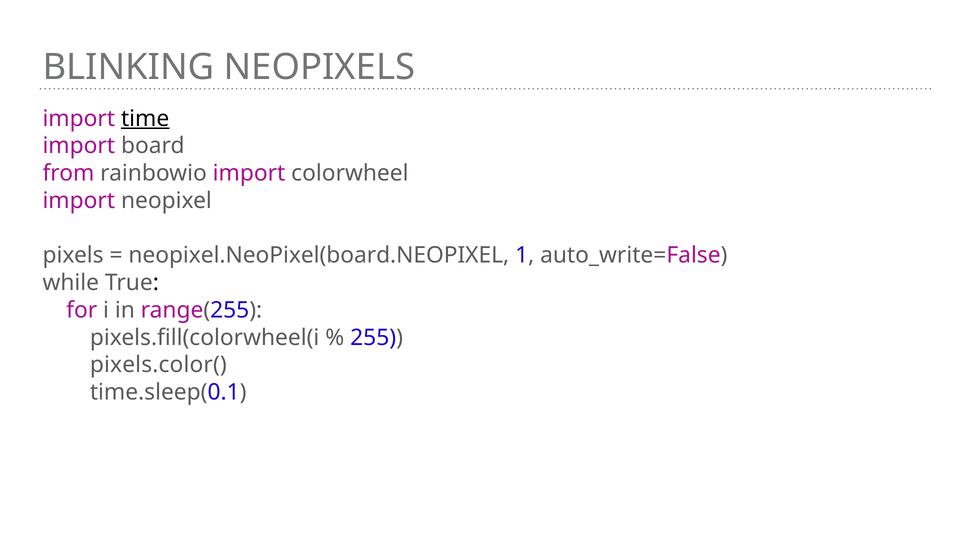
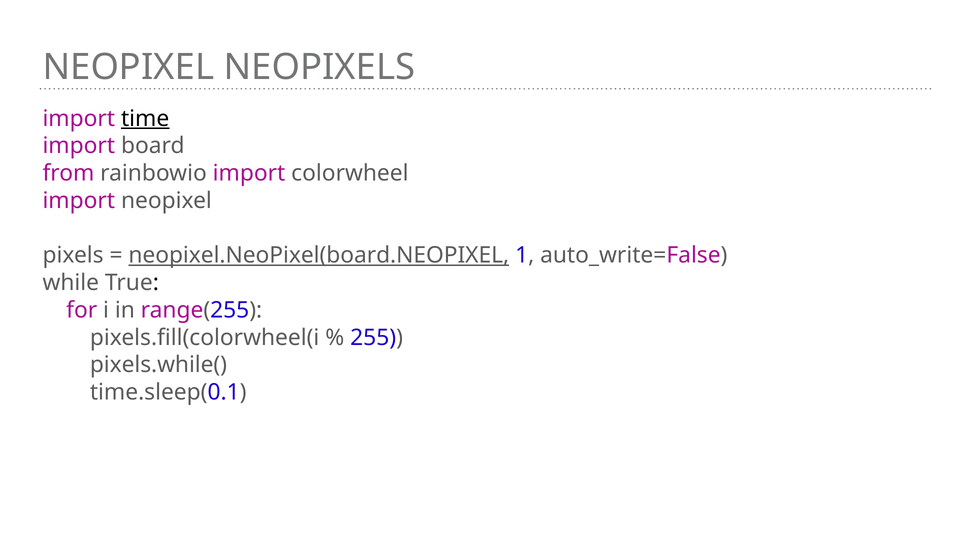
BLINKING: BLINKING -> NEOPIXEL (128, 67)
neopixel.NeoPixel(board.NEOPIXEL underline: none -> present (319, 255)
pixels.color(: pixels.color( -> pixels.while( (158, 365)
